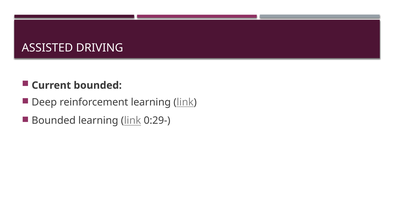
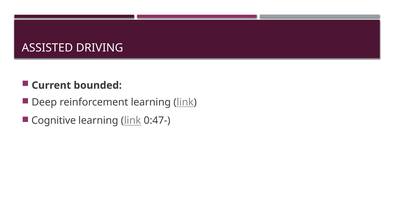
Bounded: Bounded -> Cognitive (54, 121)
0:29-: 0:29- -> 0:47- (157, 121)
